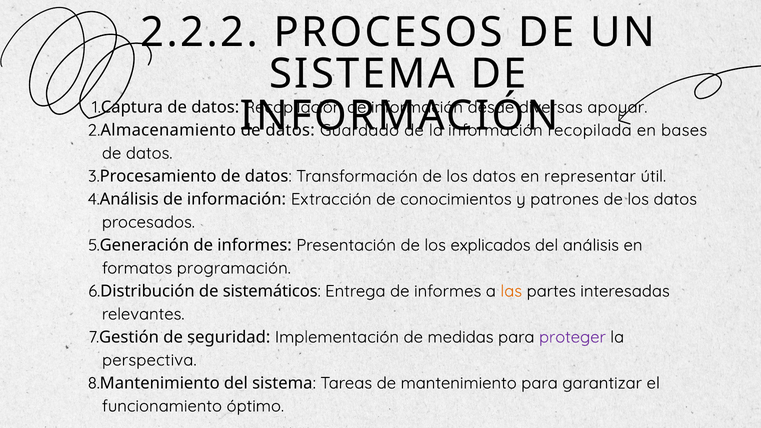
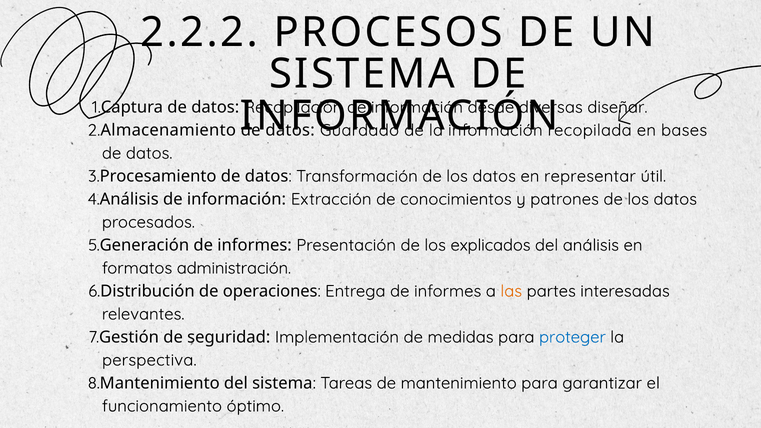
apoyar: apoyar -> diseñar (617, 107)
programación: programación -> administración (234, 268)
sistemáticos: sistemáticos -> operaciones (270, 291)
proteger colour: purple -> blue (572, 337)
